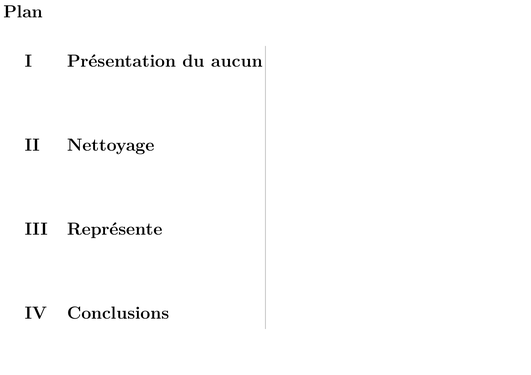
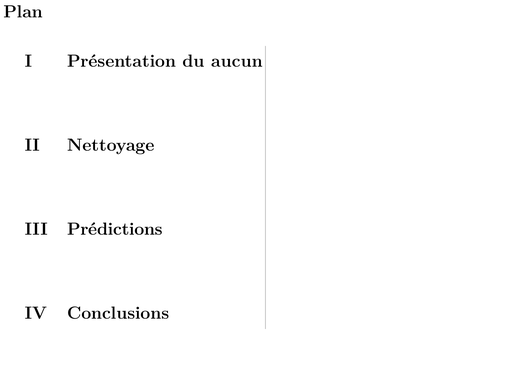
Représente: Représente -> Prédictions (115, 229)
